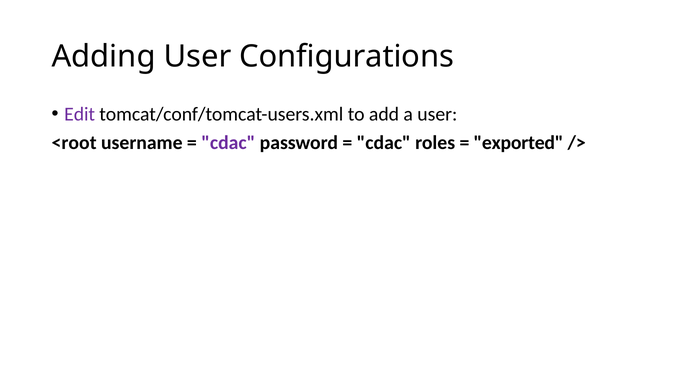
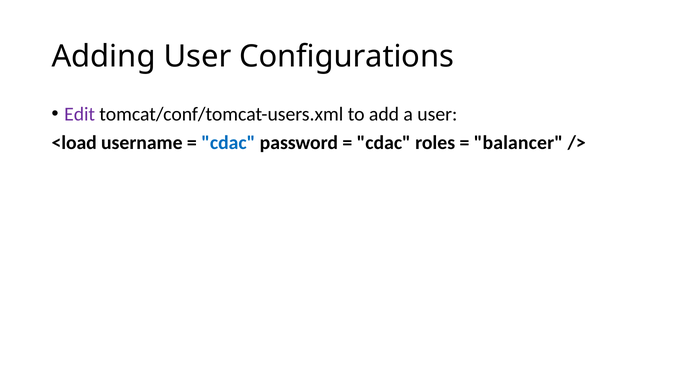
<root: <root -> <load (74, 143)
cdac colour: purple -> blue (228, 143)
exported: exported -> balancer (518, 143)
